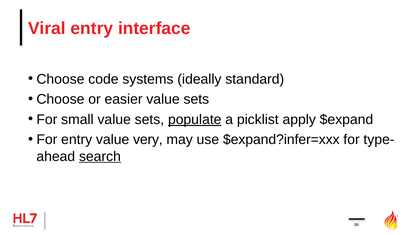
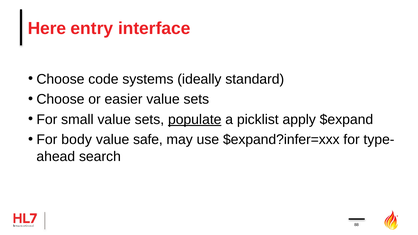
Viral: Viral -> Here (47, 29)
For entry: entry -> body (77, 140)
very: very -> safe (148, 140)
search underline: present -> none (100, 156)
